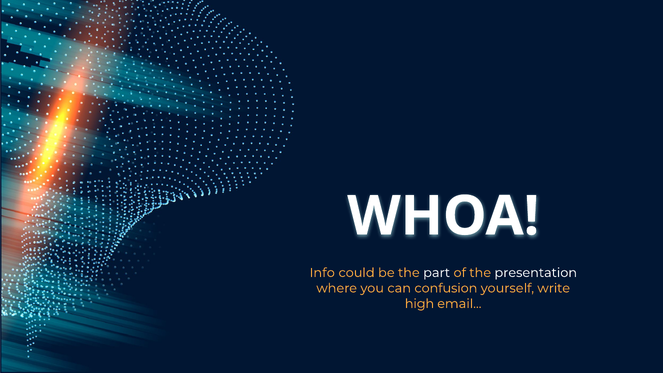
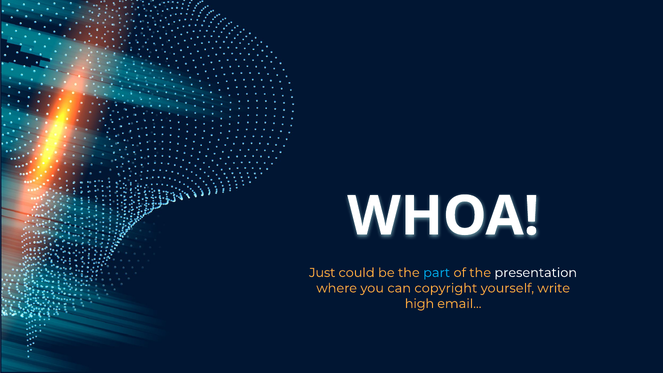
Info: Info -> Just (322, 273)
part colour: white -> light blue (437, 273)
confusion: confusion -> copyright (446, 288)
